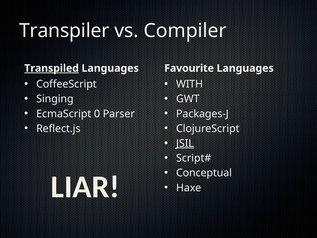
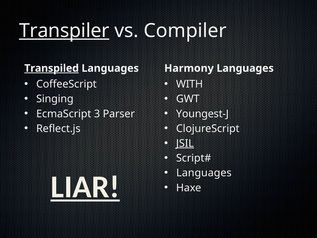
Transpiler underline: none -> present (64, 31)
Favourite: Favourite -> Harmony (189, 68)
0: 0 -> 3 (97, 114)
Packages-J: Packages-J -> Youngest-J (202, 114)
Conceptual: Conceptual -> Languages (204, 173)
LIAR underline: none -> present (85, 187)
